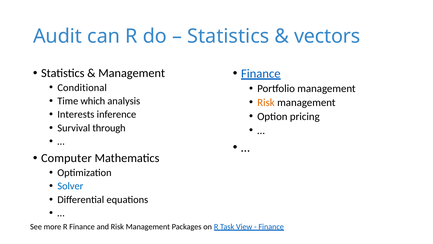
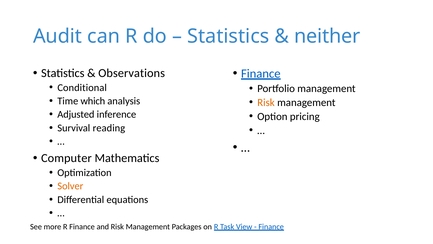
vectors: vectors -> neither (327, 36)
Management: Management -> Observations (132, 73)
Interests: Interests -> Adjusted (76, 114)
through: through -> reading (109, 128)
Solver colour: blue -> orange (70, 186)
